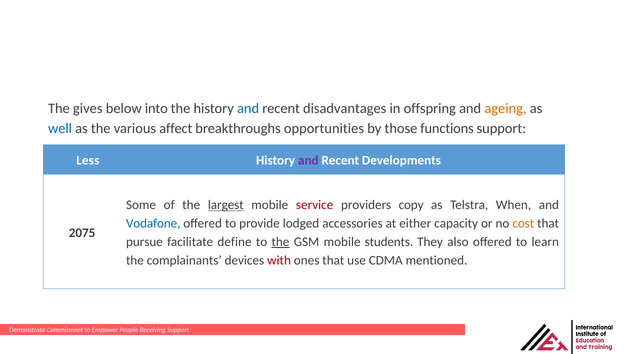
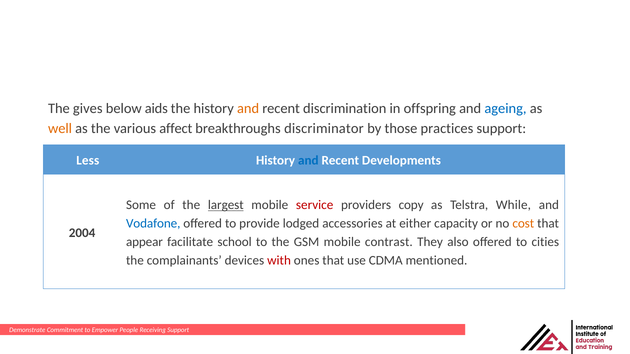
into: into -> aids (156, 109)
and colour: blue -> orange (248, 109)
disadvantages: disadvantages -> discrimination (345, 109)
ageing colour: orange -> blue (505, 109)
well colour: blue -> orange (60, 128)
opportunities: opportunities -> discriminator (324, 128)
functions: functions -> practices (447, 128)
and colour: purple -> blue (308, 161)
When: When -> While (513, 205)
2075: 2075 -> 2004 (82, 233)
pursue: pursue -> appear (144, 242)
define: define -> school (235, 242)
the underline: present -> none (280, 242)
students: students -> contrast (389, 242)
learn: learn -> cities (545, 242)
